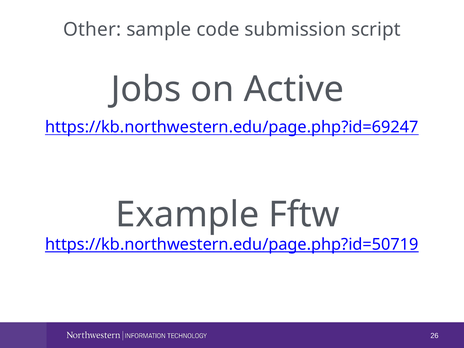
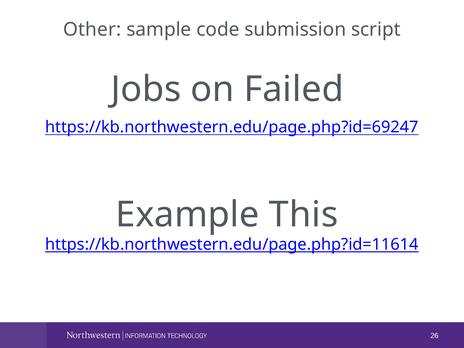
Active: Active -> Failed (294, 89)
Fftw: Fftw -> This (304, 215)
https://kb.northwestern.edu/page.php?id=50719: https://kb.northwestern.edu/page.php?id=50719 -> https://kb.northwestern.edu/page.php?id=11614 (232, 244)
